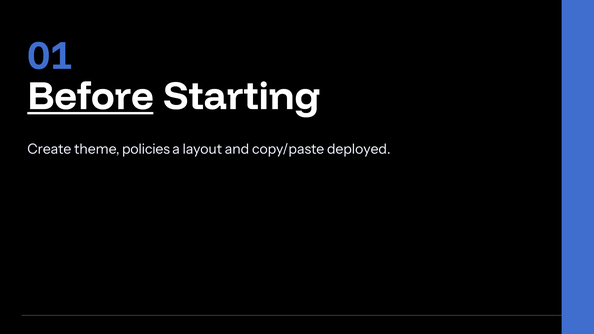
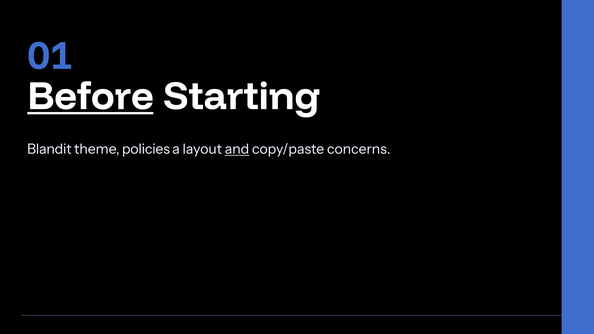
Create: Create -> Blandit (49, 149)
and underline: none -> present (237, 149)
deployed: deployed -> concerns (359, 149)
